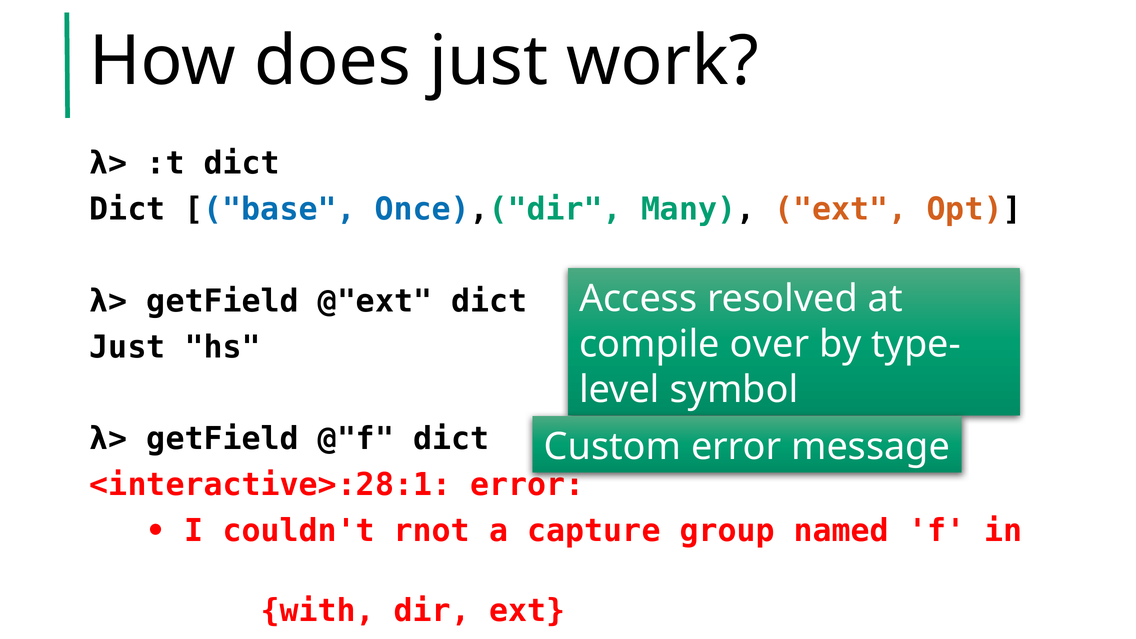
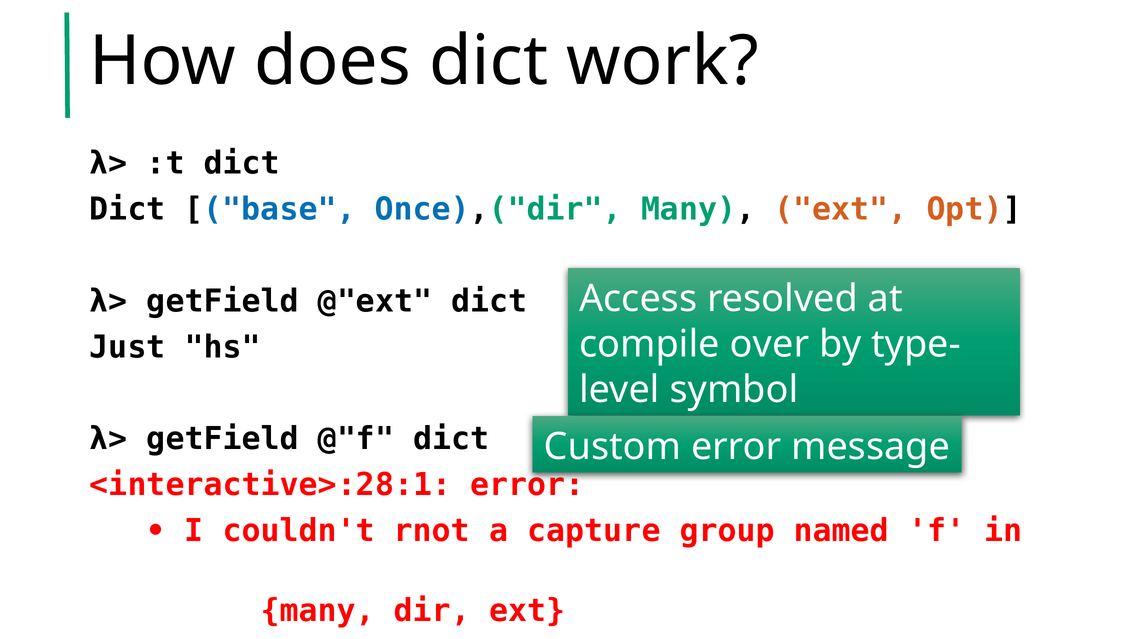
does just: just -> dict (489, 62)
with: with -> many (318, 611)
